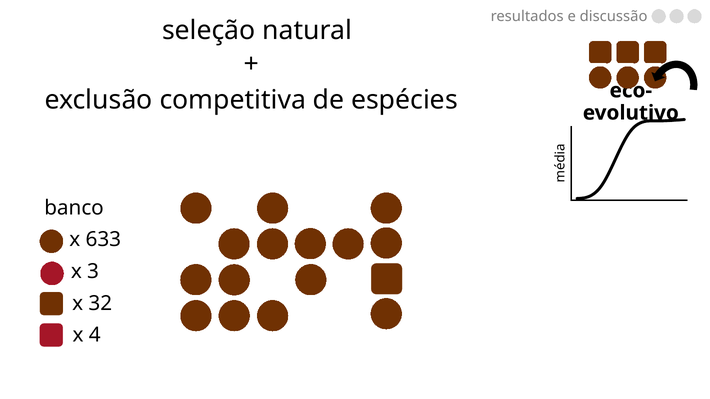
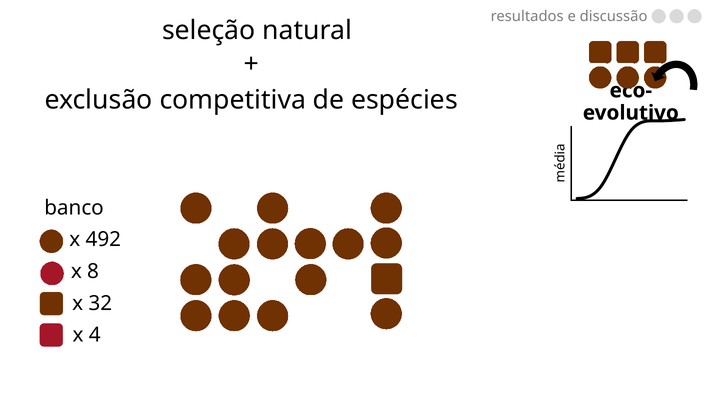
633: 633 -> 492 (103, 240)
3: 3 -> 8 (93, 272)
